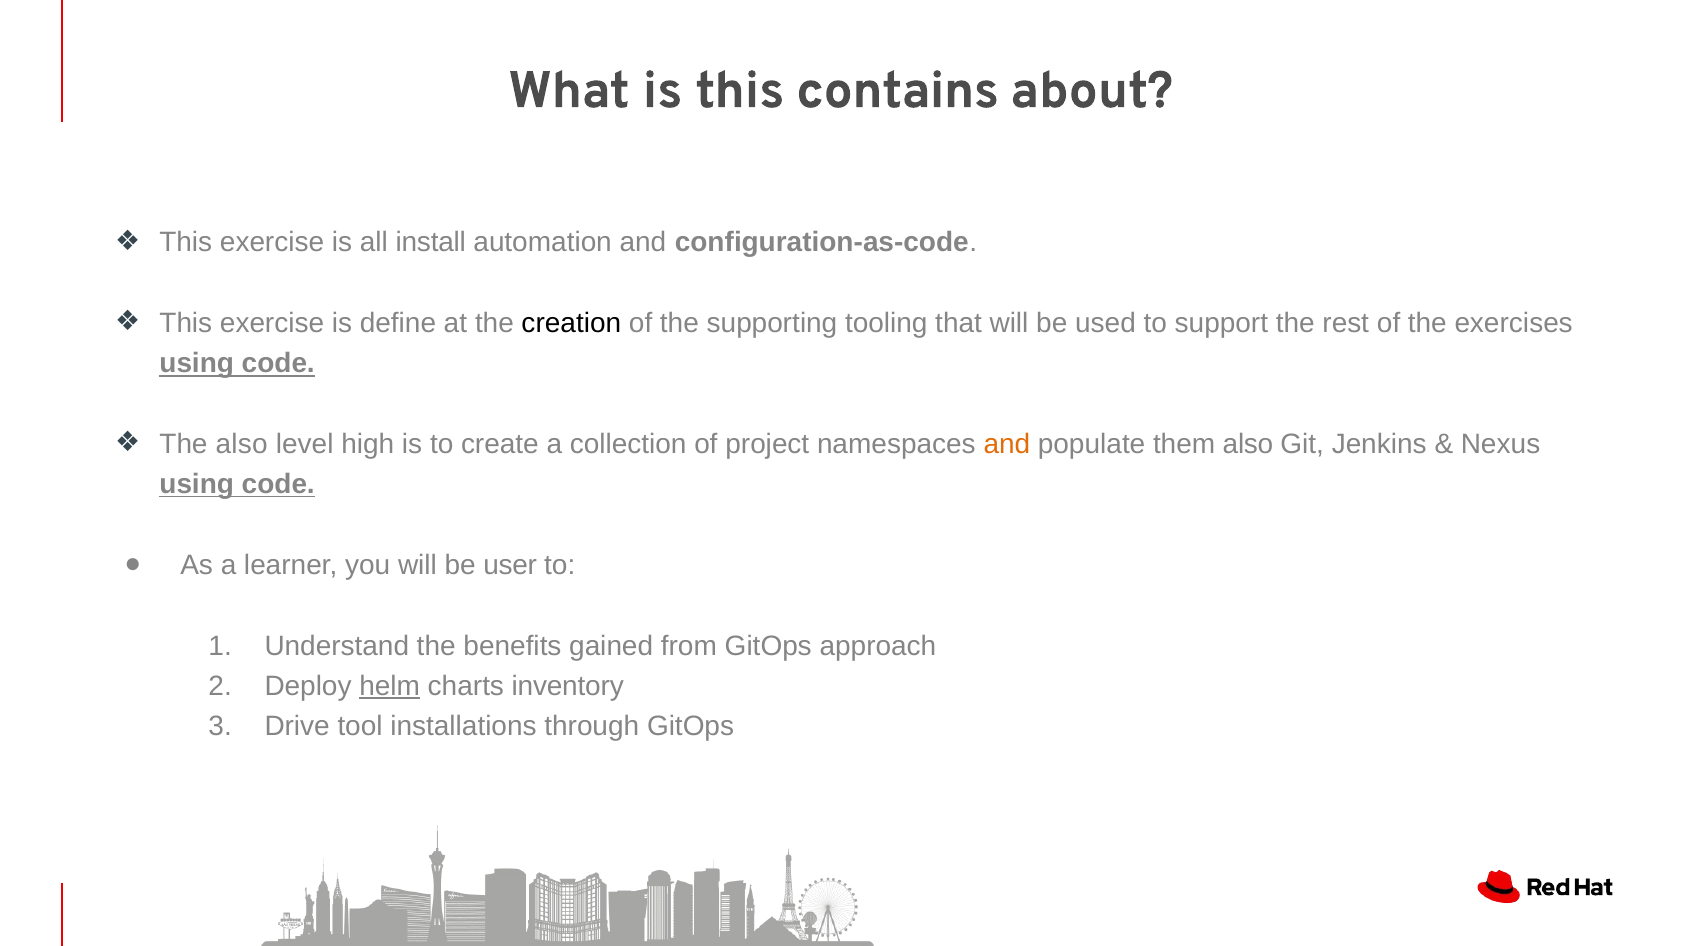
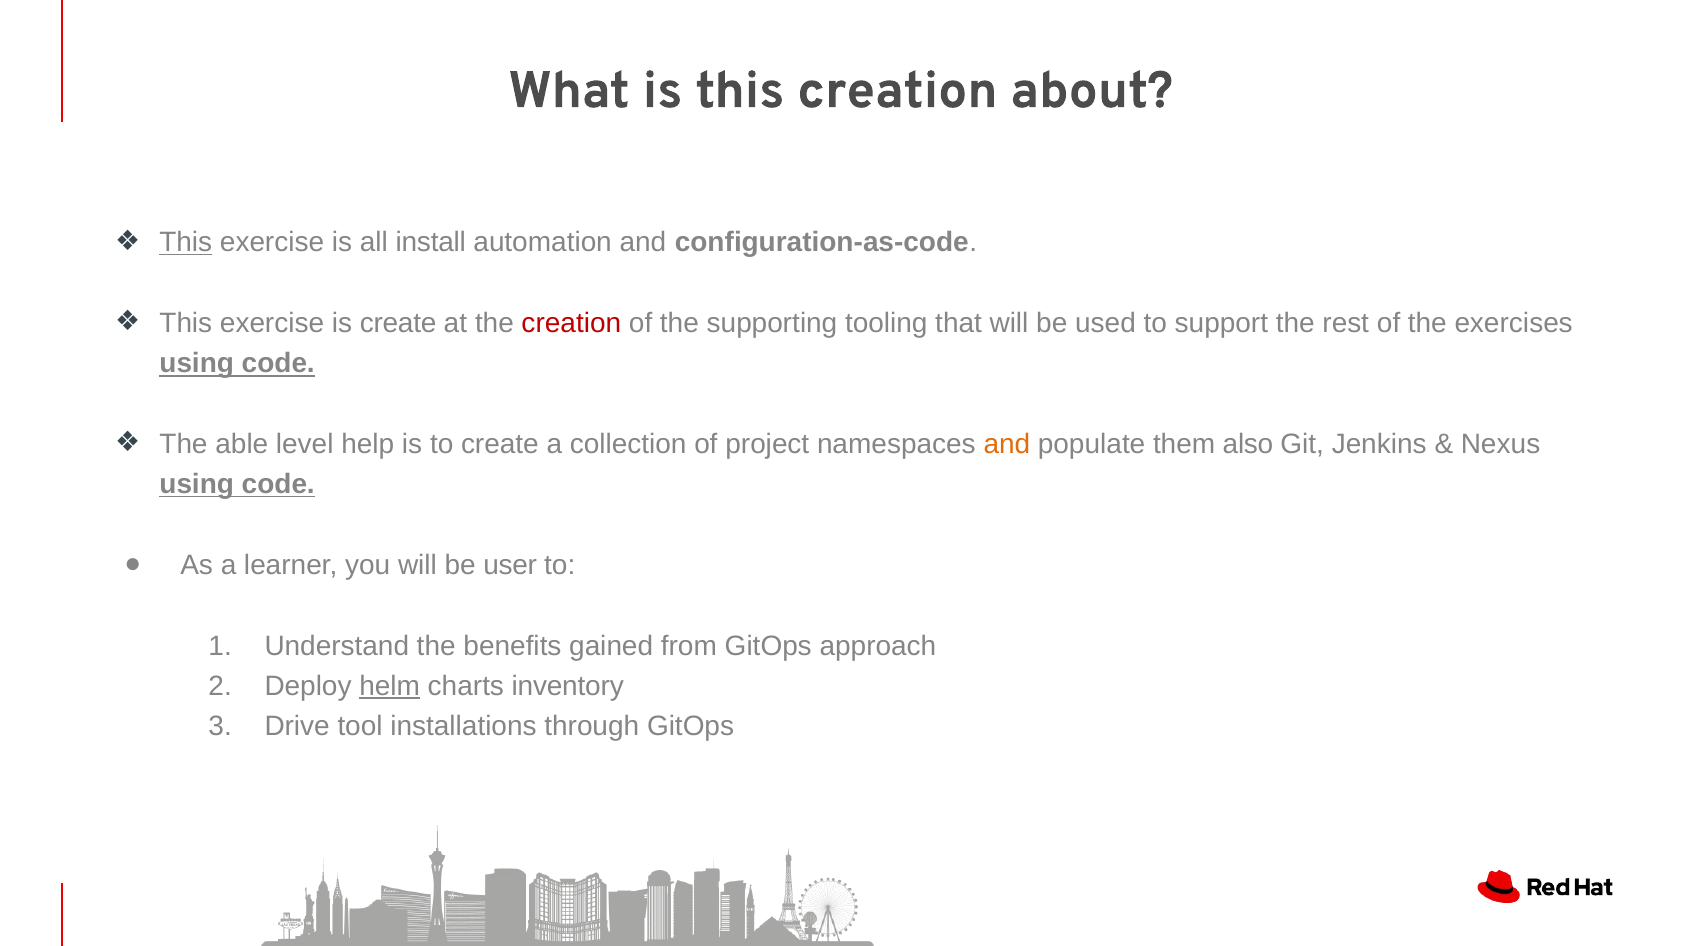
this contains: contains -> creation (898, 90)
This underline: none -> present (186, 243)
is define: define -> create (398, 323)
creation colour: black -> red (571, 323)
The also: also -> able (242, 444)
high: high -> help (368, 444)
